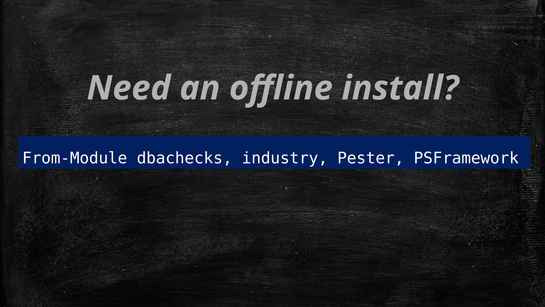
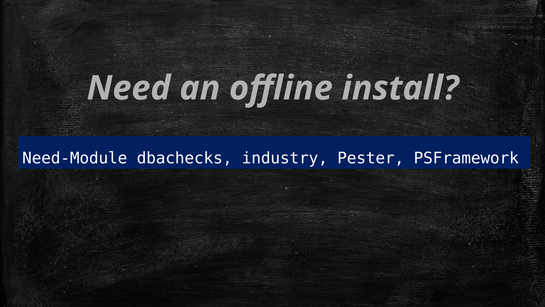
From-Module: From-Module -> Need-Module (75, 158)
